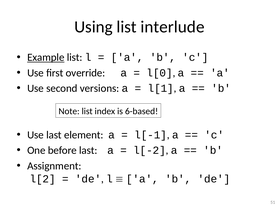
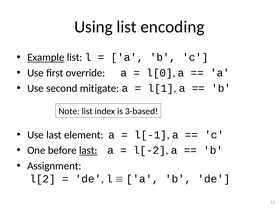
interlude: interlude -> encoding (172, 27)
versions: versions -> mitigate (100, 89)
6-based: 6-based -> 3-based (142, 111)
last underline: none -> present (88, 151)
